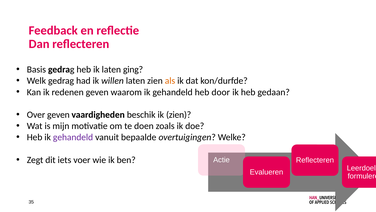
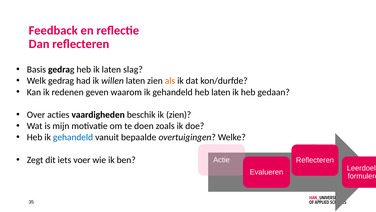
ging: ging -> slag (133, 69)
heb door: door -> laten (221, 92)
Over geven: geven -> acties (58, 115)
gehandeld colour: purple -> blue (73, 137)
